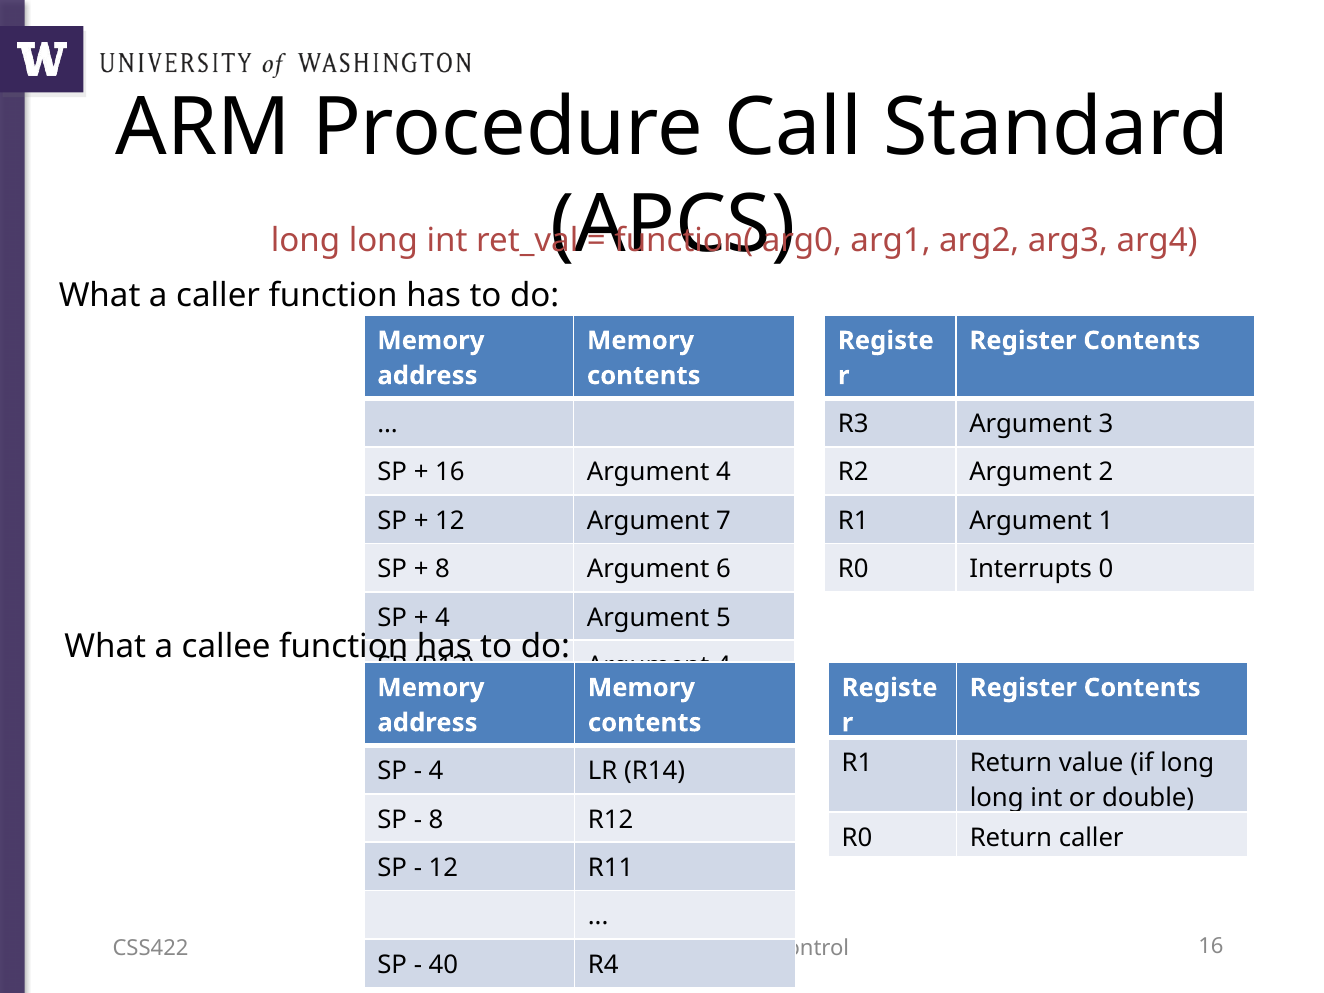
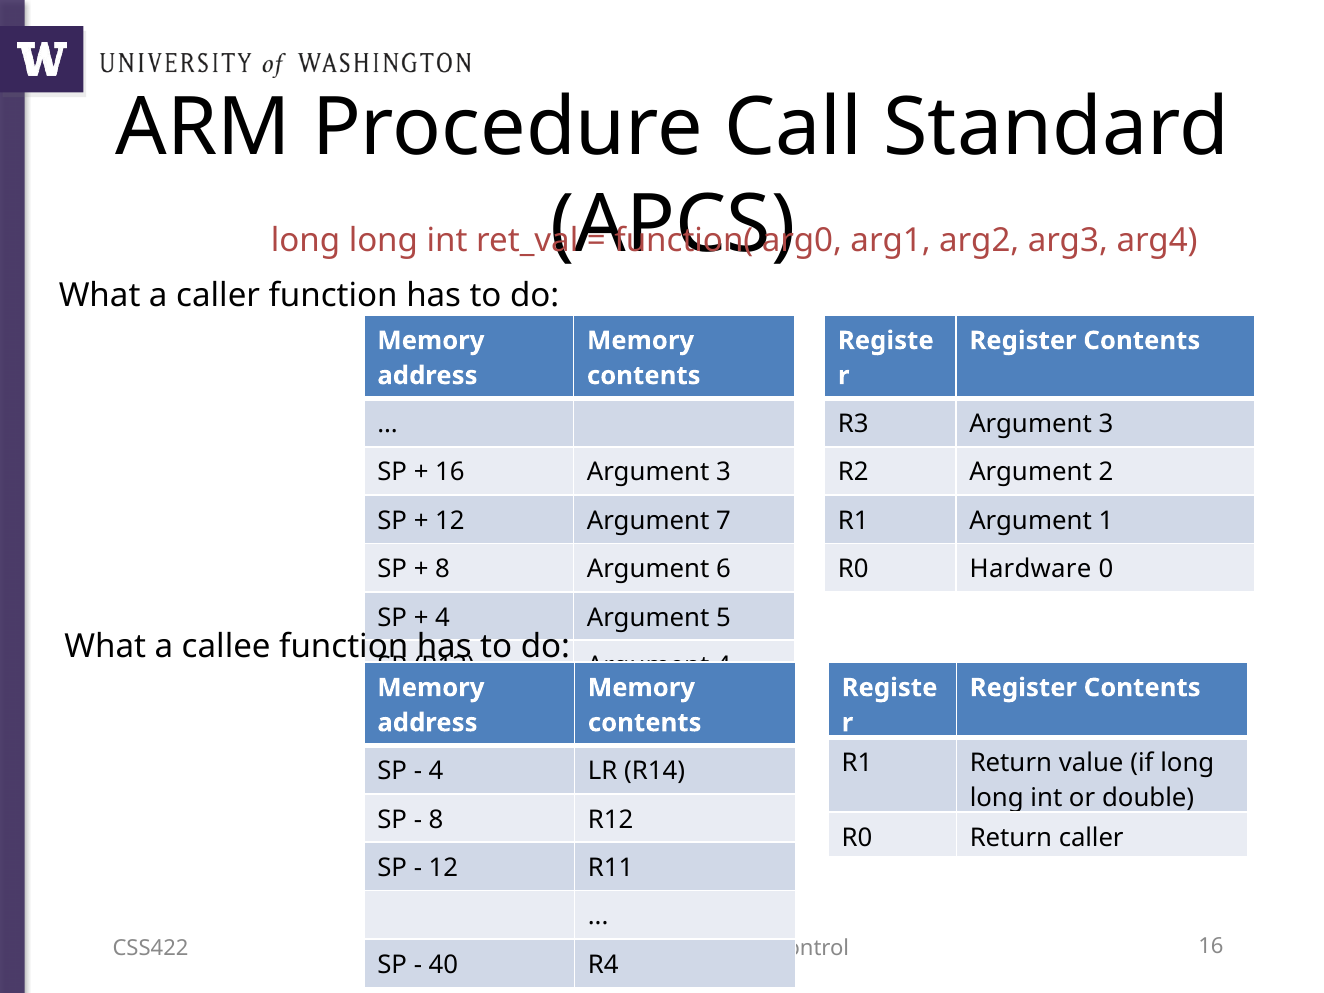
16 Argument 4: 4 -> 3 (724, 472)
Interrupts: Interrupts -> Hardware (1031, 569)
